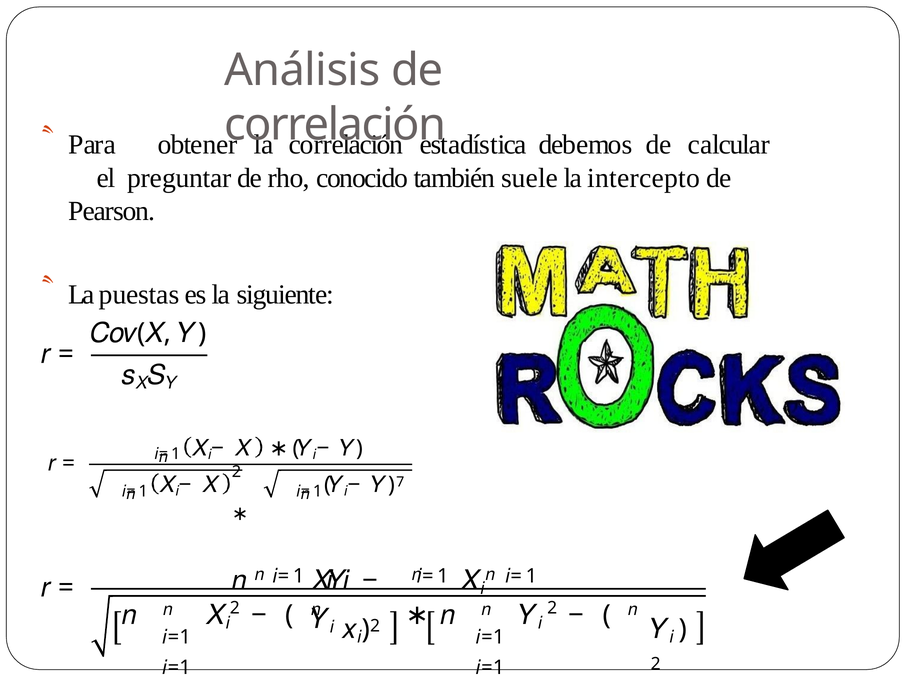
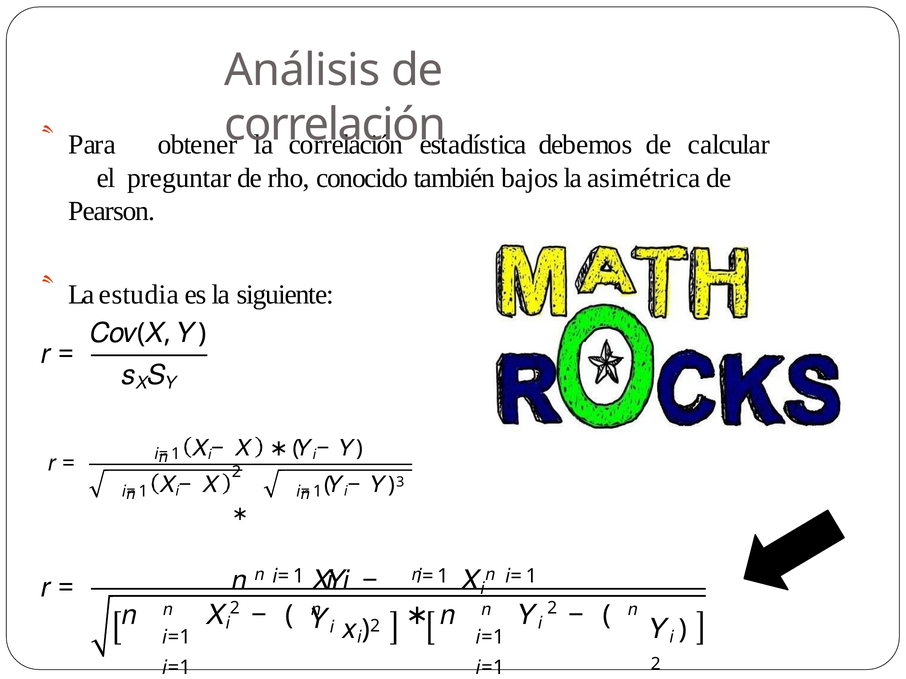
suele: suele -> bajos (530, 178)
intercepto: intercepto -> asimétrica (644, 178)
puestas: puestas -> estudia (139, 295)
7: 7 -> 3 (400, 482)
